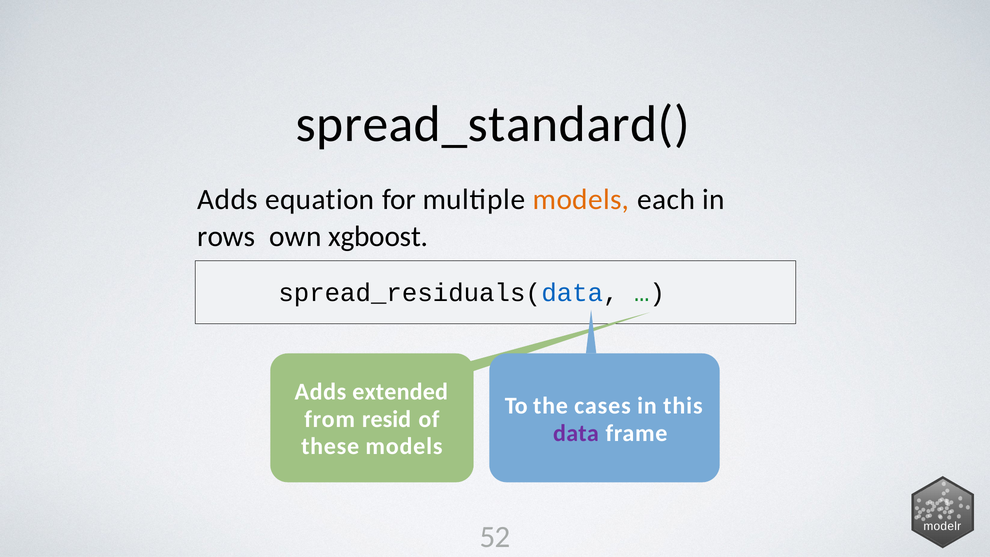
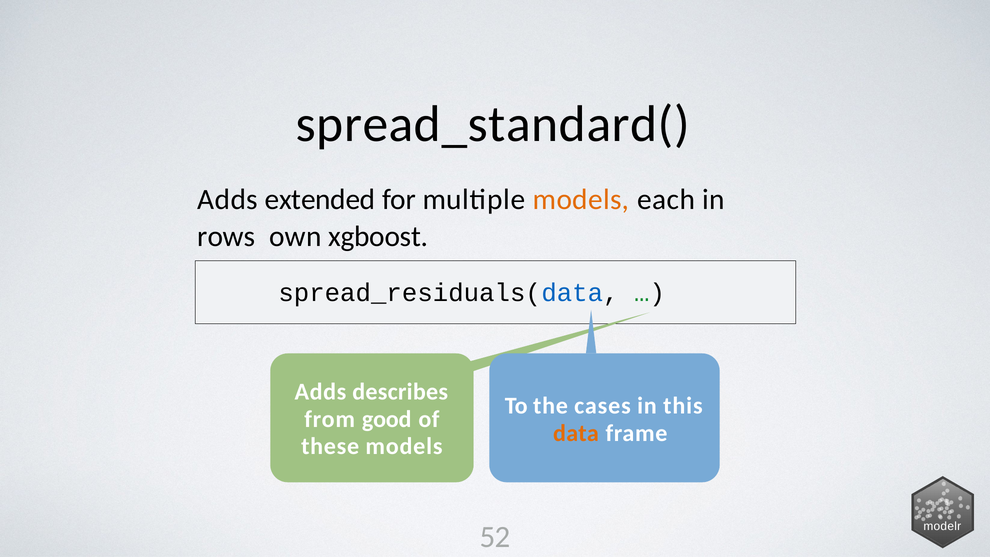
equation: equation -> extended (320, 200)
extended: extended -> describes (400, 392)
resid: resid -> good (387, 419)
data colour: purple -> orange (576, 433)
